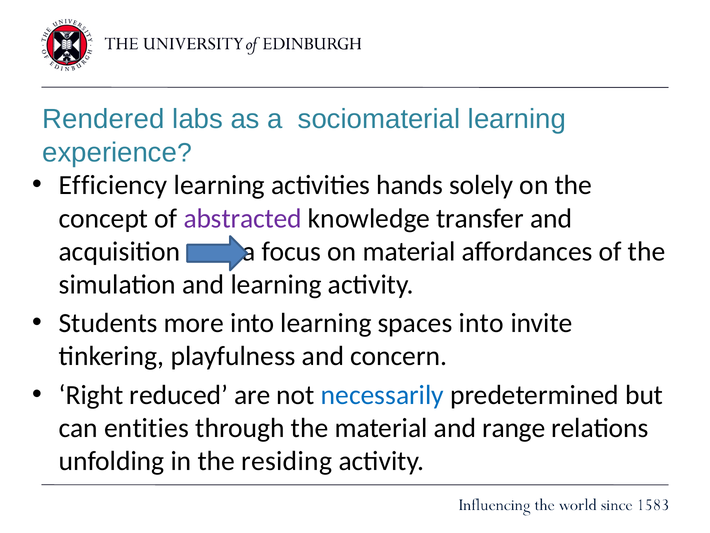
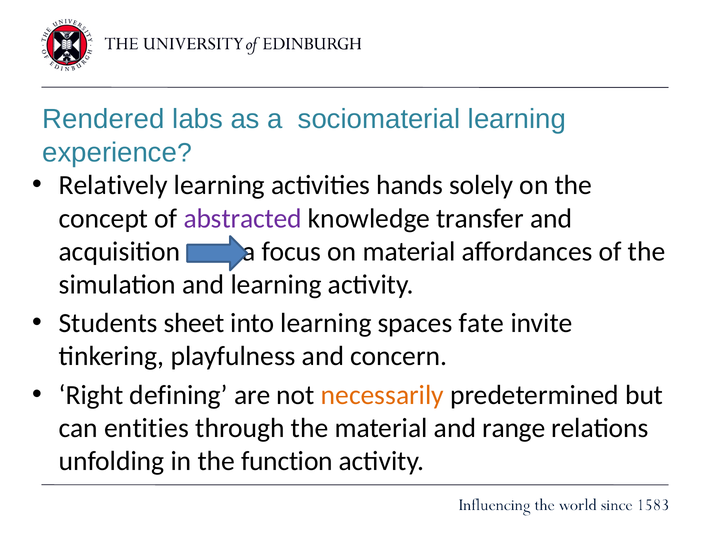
Efficiency: Efficiency -> Relatively (113, 185)
more: more -> sheet (194, 323)
spaces into: into -> fate (481, 323)
reduced: reduced -> defining (179, 395)
necessarily colour: blue -> orange (382, 395)
residing: residing -> function (287, 461)
